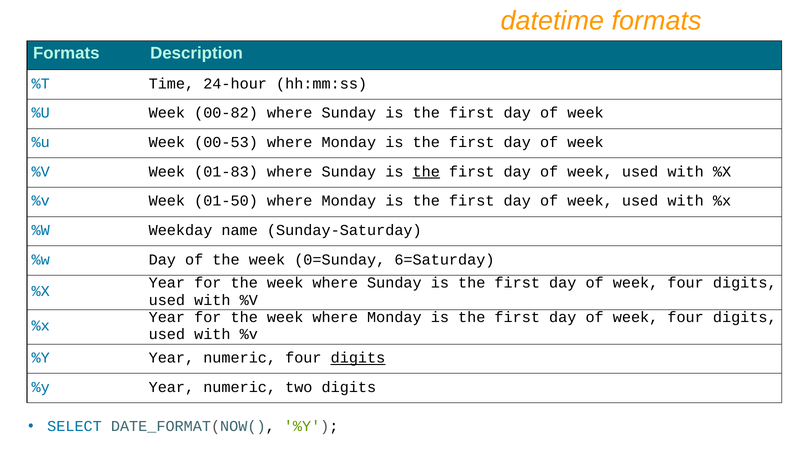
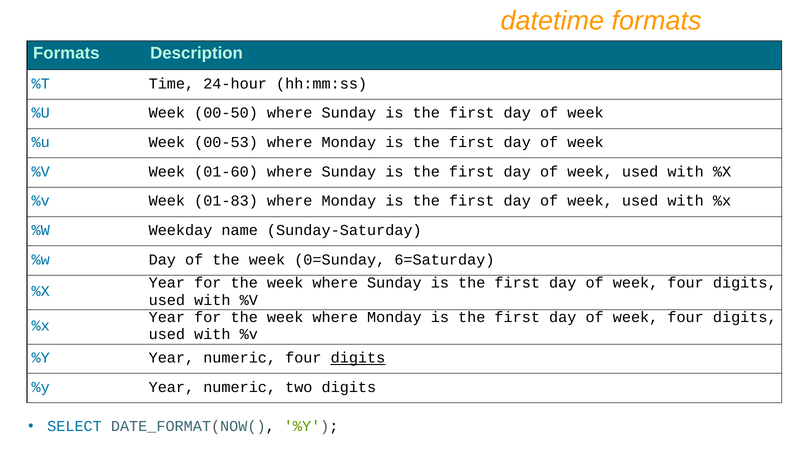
00-82: 00-82 -> 00-50 (226, 113)
01-83: 01-83 -> 01-60 (226, 172)
the underline: present -> none (426, 172)
01-50: 01-50 -> 01-83 (226, 201)
